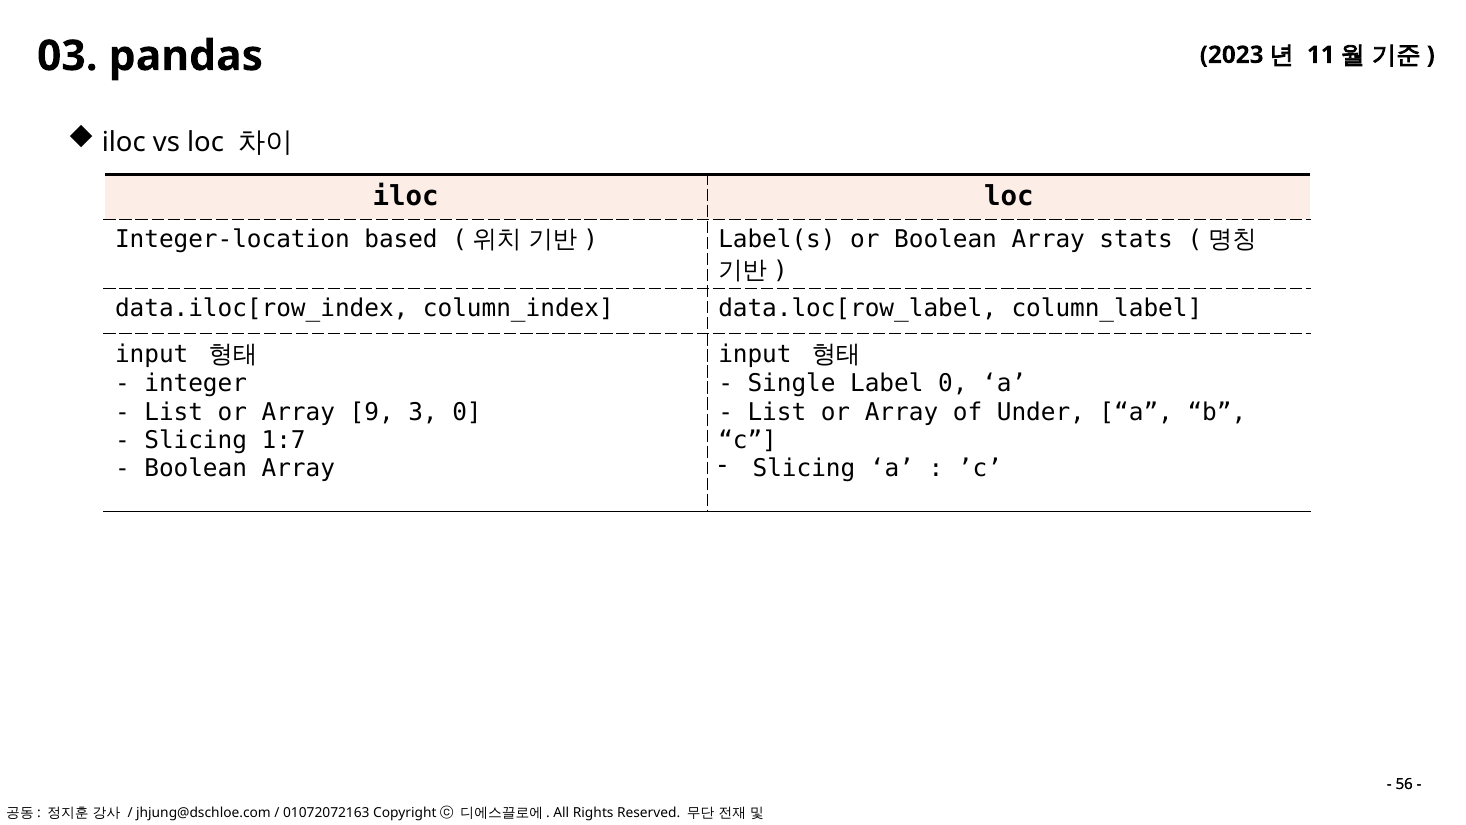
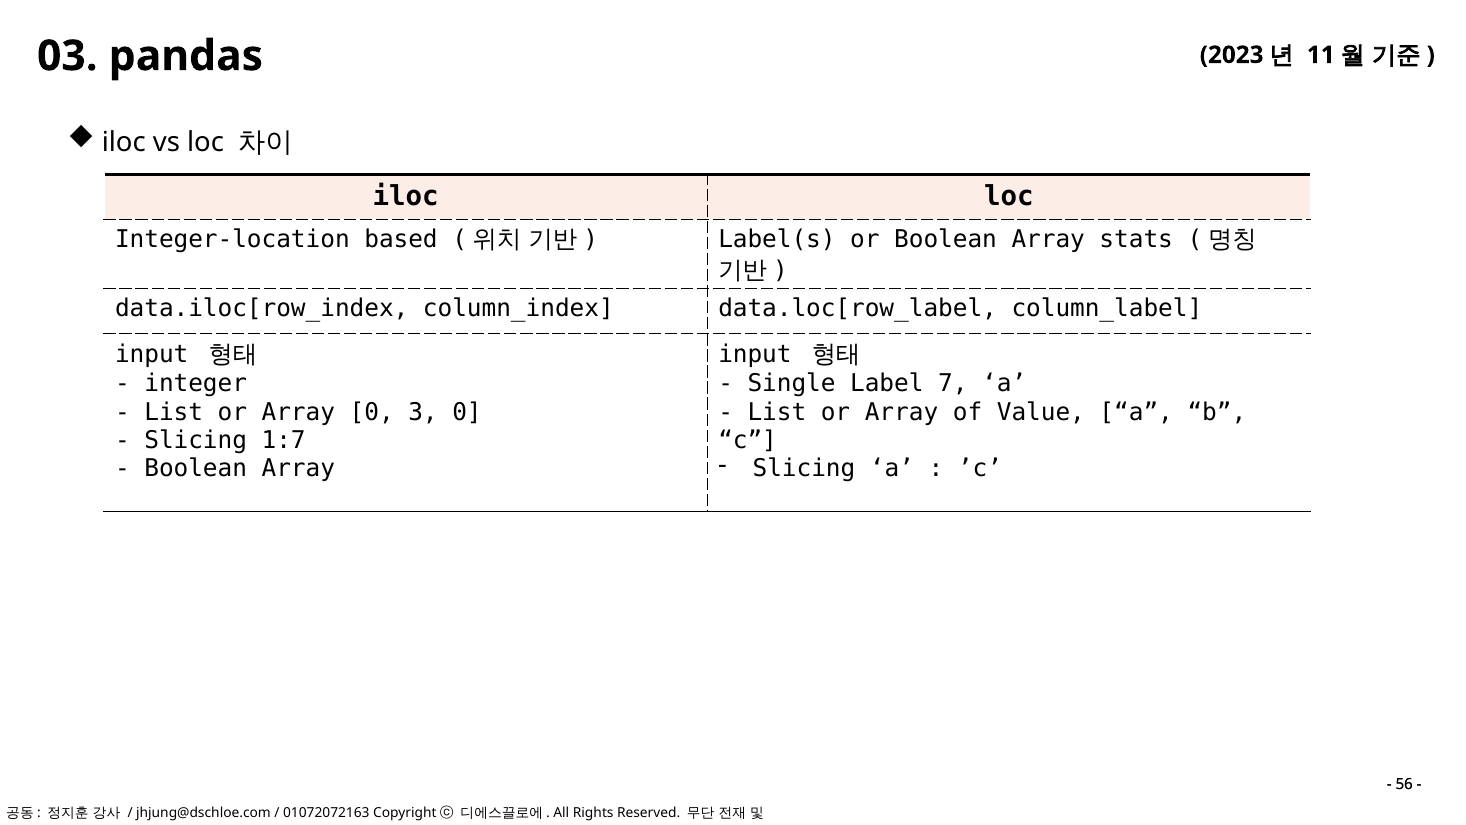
Label 0: 0 -> 7 (953, 384)
Array 9: 9 -> 0 (372, 412)
Under: Under -> Value (1041, 412)
